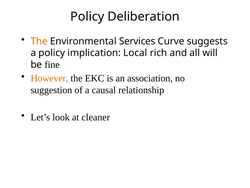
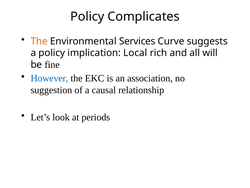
Deliberation: Deliberation -> Complicates (144, 16)
However colour: orange -> blue (49, 78)
cleaner: cleaner -> periods (96, 117)
